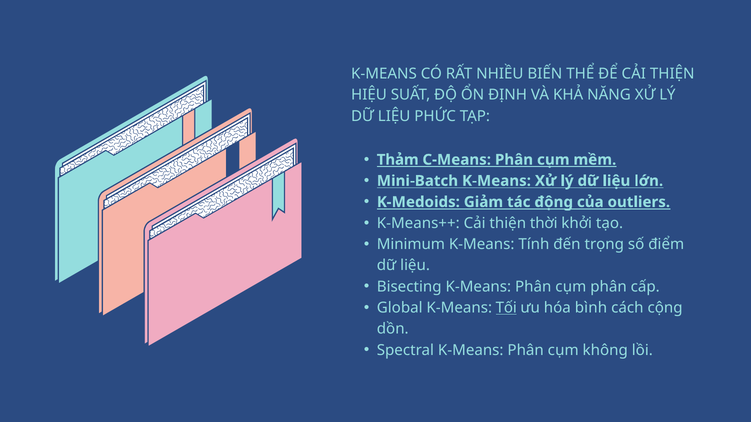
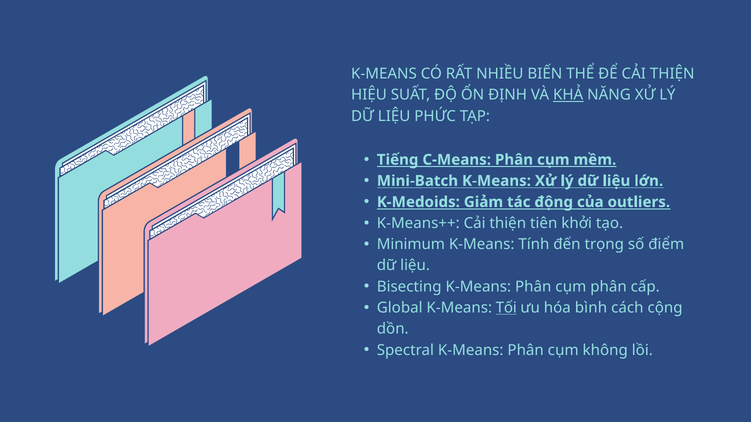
KHẢ underline: none -> present (568, 95)
Thảm: Thảm -> Tiếng (398, 160)
thời: thời -> tiên (544, 223)
